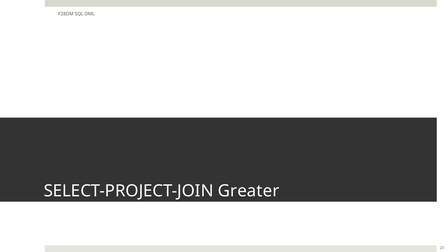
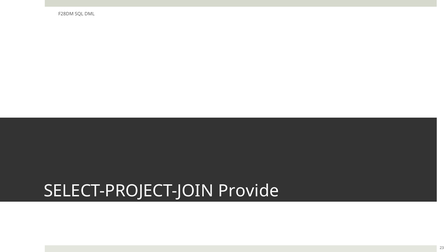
Greater: Greater -> Provide (249, 191)
